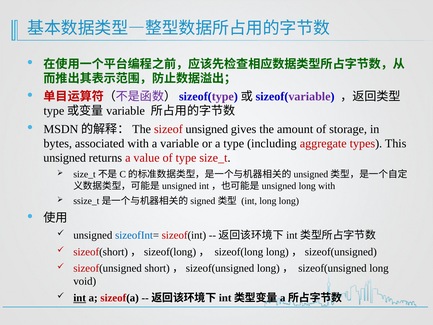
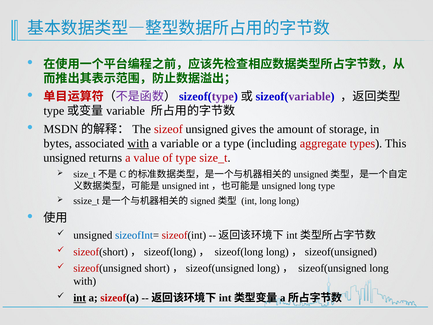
with underline: none -> present (138, 143)
long with: with -> type (327, 186)
void: void -> with (85, 281)
